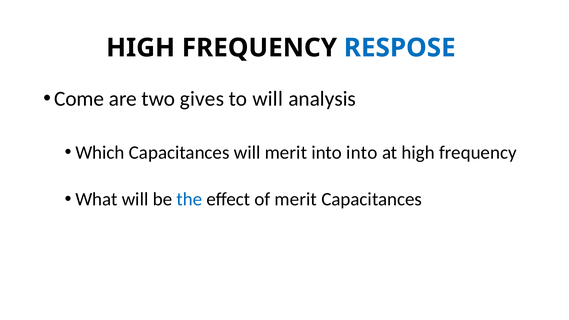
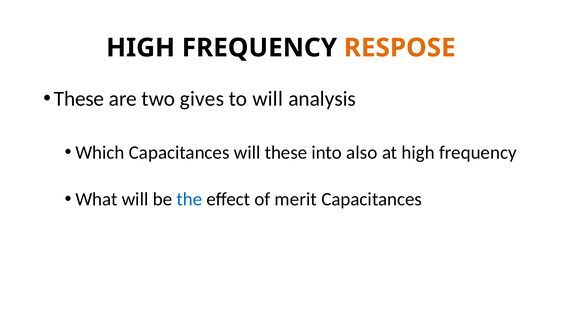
RESPOSE colour: blue -> orange (400, 48)
Come: Come -> These (79, 99)
will merit: merit -> these (286, 152)
into into: into -> also (362, 152)
